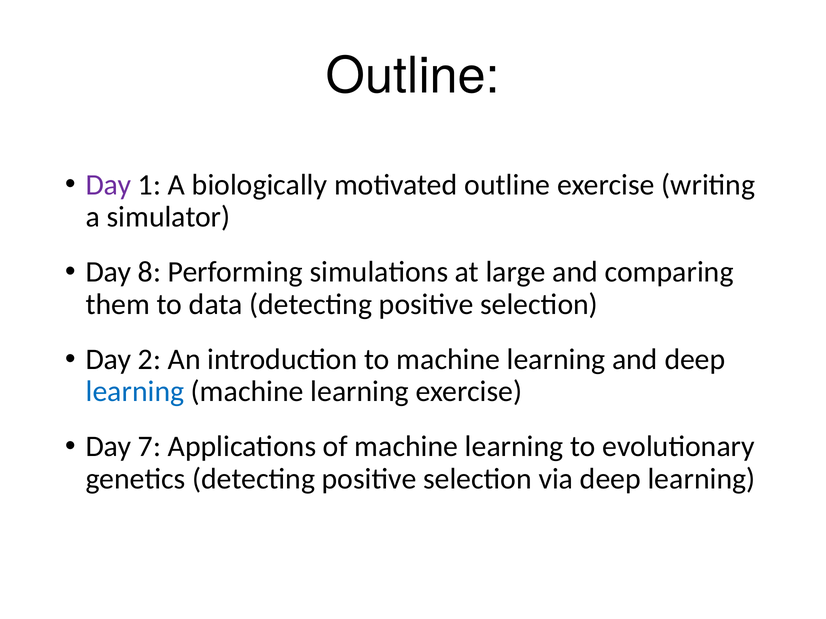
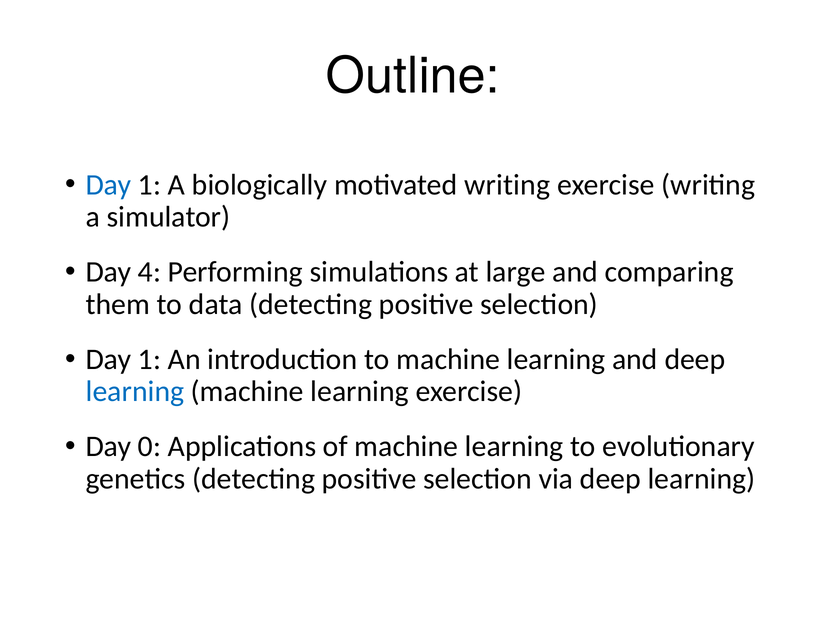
Day colour: purple -> blue (109, 185)
motivated outline: outline -> writing (507, 185)
8: 8 -> 4 (149, 272)
2: 2 -> 1 (149, 360)
7: 7 -> 0 (149, 447)
